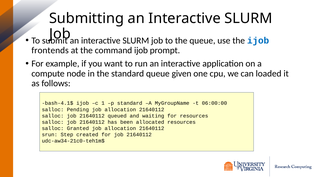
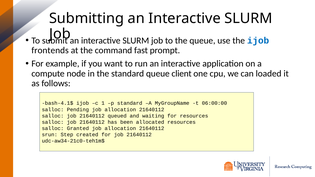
command ijob: ijob -> fast (141, 50)
given: given -> client (182, 74)
